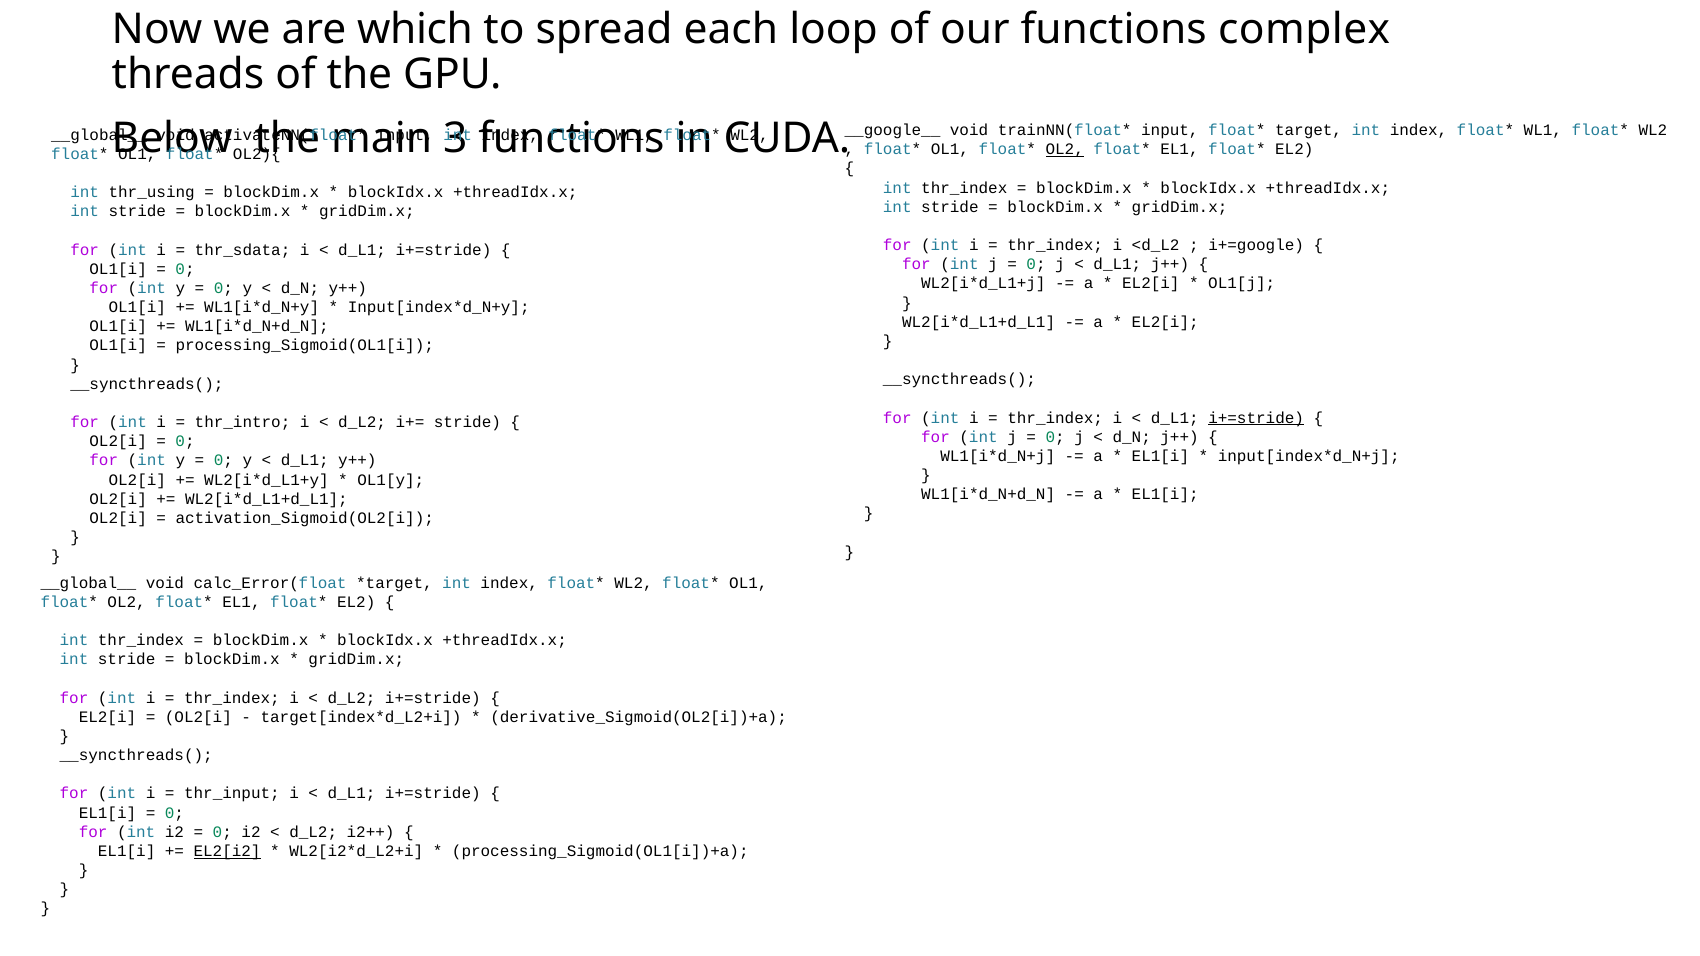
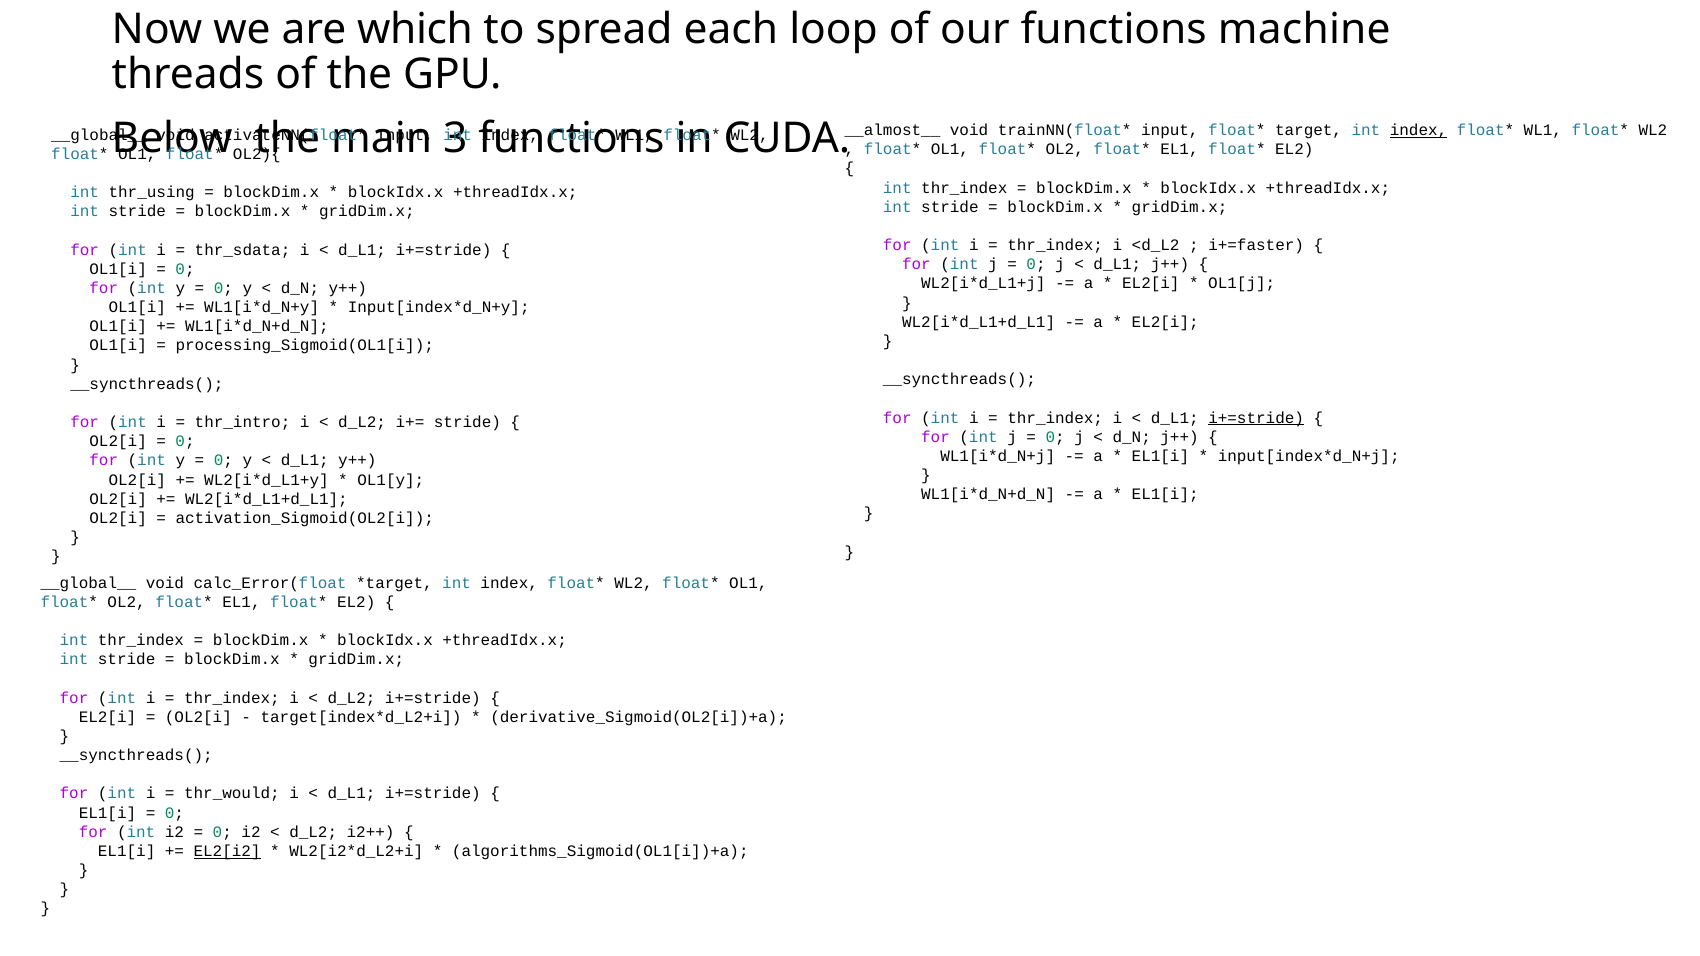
complex: complex -> machine (1304, 29)
__google__: __google__ -> __almost__ (893, 130)
index underline: none -> present (1419, 130)
OL2 underline: present -> none (1065, 149)
i+=google: i+=google -> i+=faster (1256, 245)
thr_input: thr_input -> thr_would (232, 794)
processing_Sigmoid(OL1[i])+a: processing_Sigmoid(OL1[i])+a -> algorithms_Sigmoid(OL1[i])+a (600, 851)
